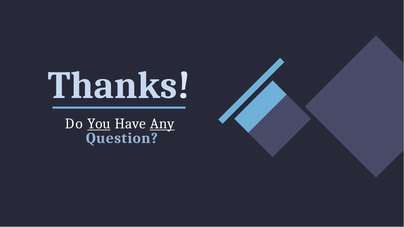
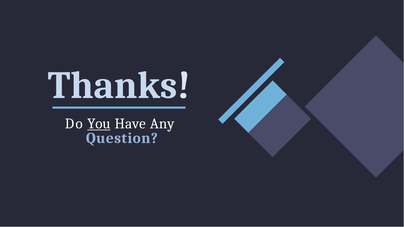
Any underline: present -> none (162, 124)
